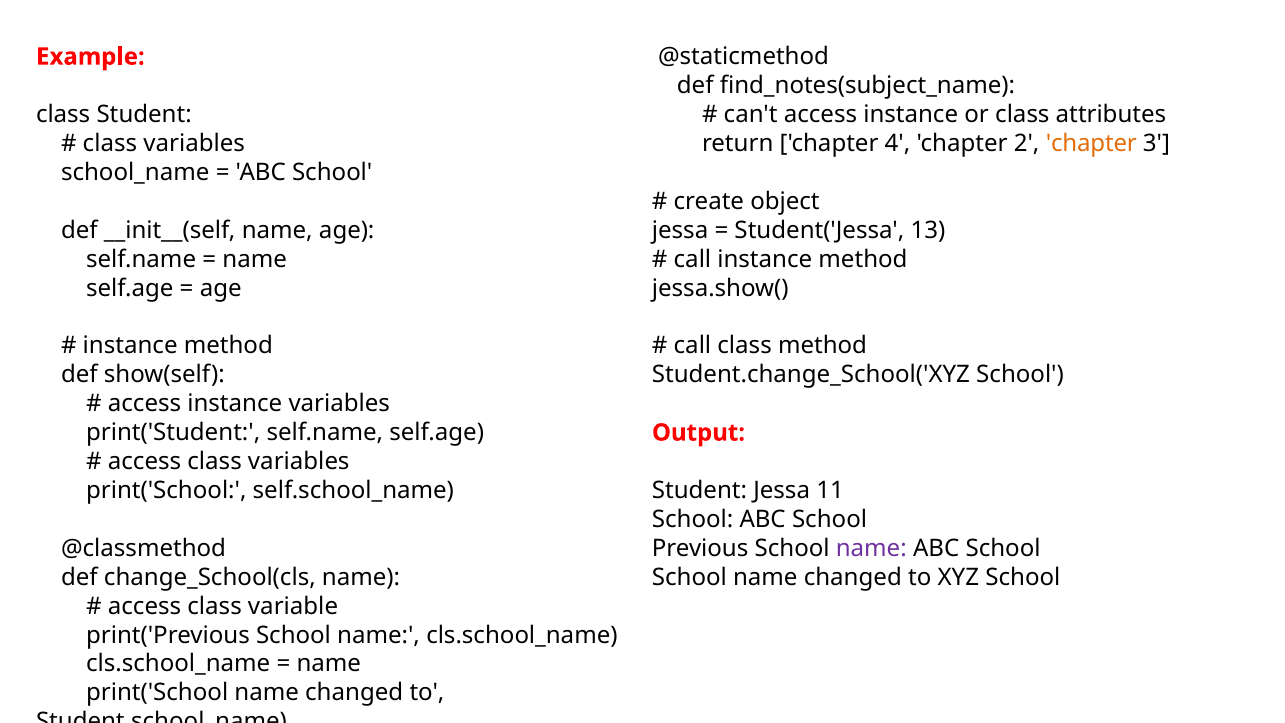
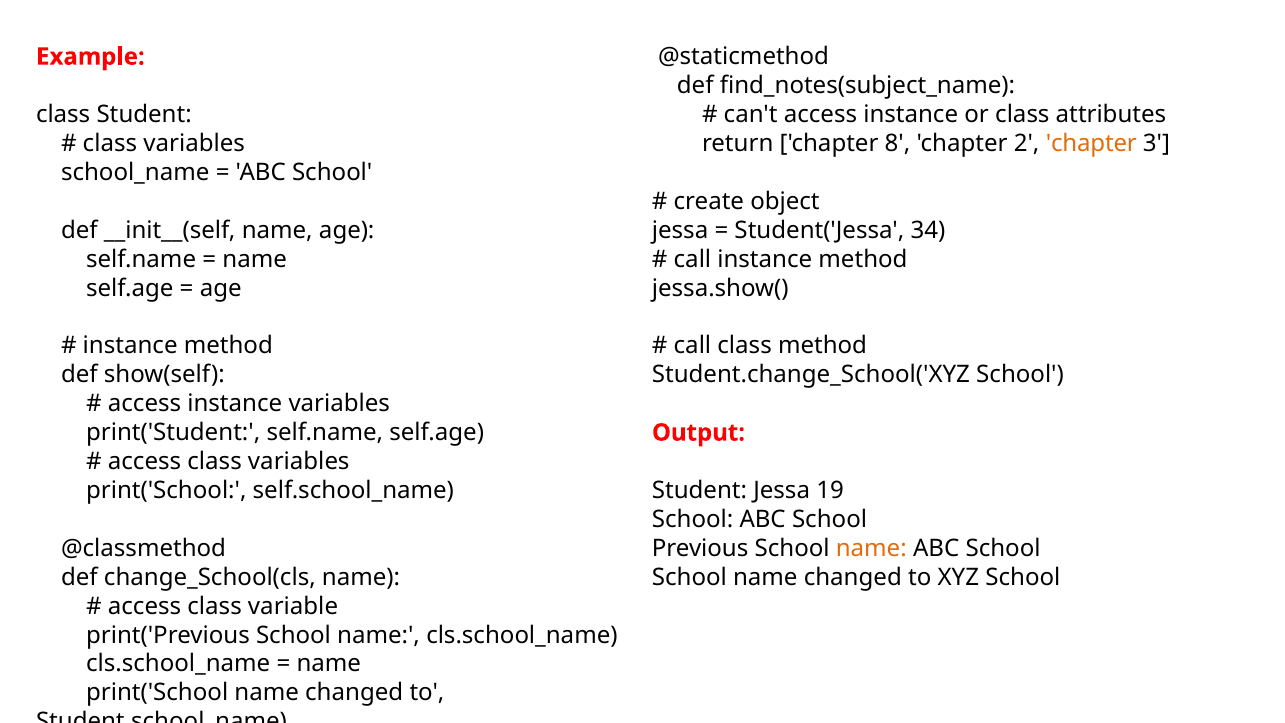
4: 4 -> 8 (898, 143)
13: 13 -> 34 (928, 230)
11: 11 -> 19 (830, 490)
name colour: purple -> orange (871, 548)
